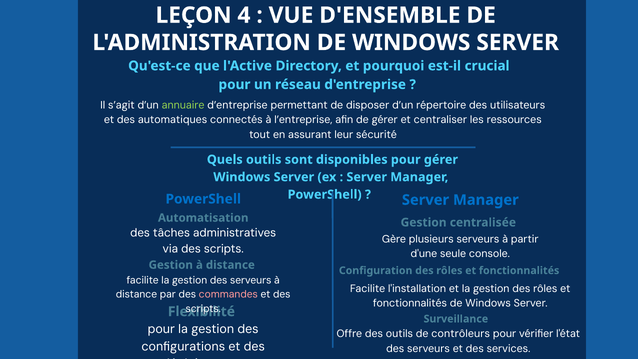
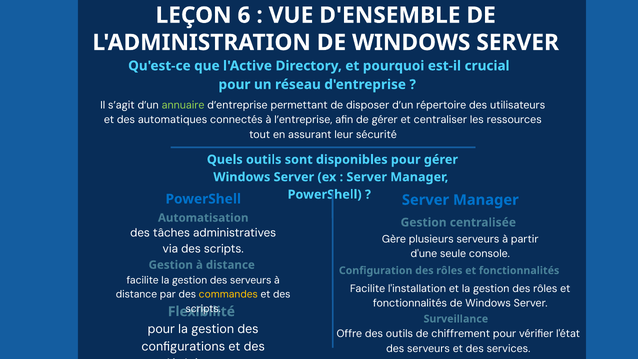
4: 4 -> 6 (244, 15)
commandes colour: pink -> yellow (228, 294)
contrôleurs: contrôleurs -> chiffrement (461, 334)
